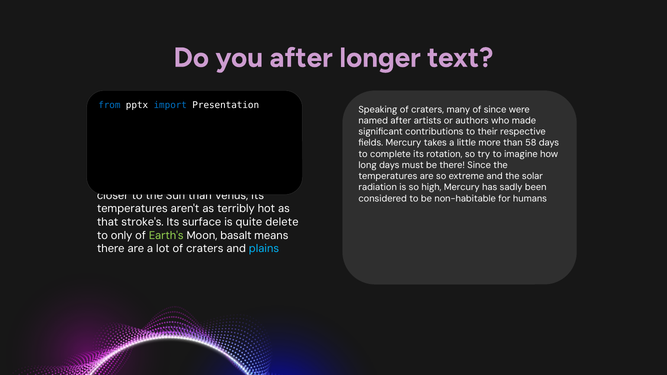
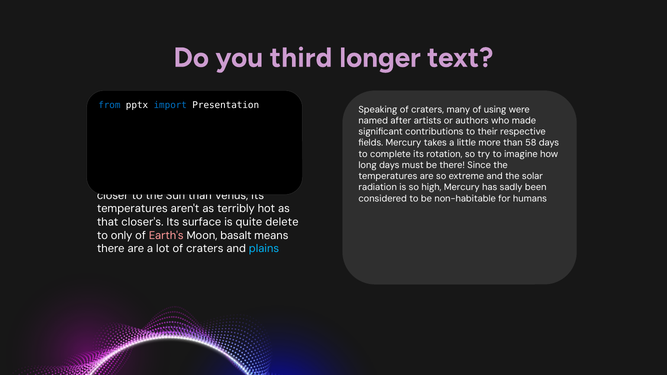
you after: after -> third (301, 58)
since: since -> using (495, 110)
stroke's: stroke's -> closer's (142, 222)
Earth's colour: light green -> pink (166, 235)
